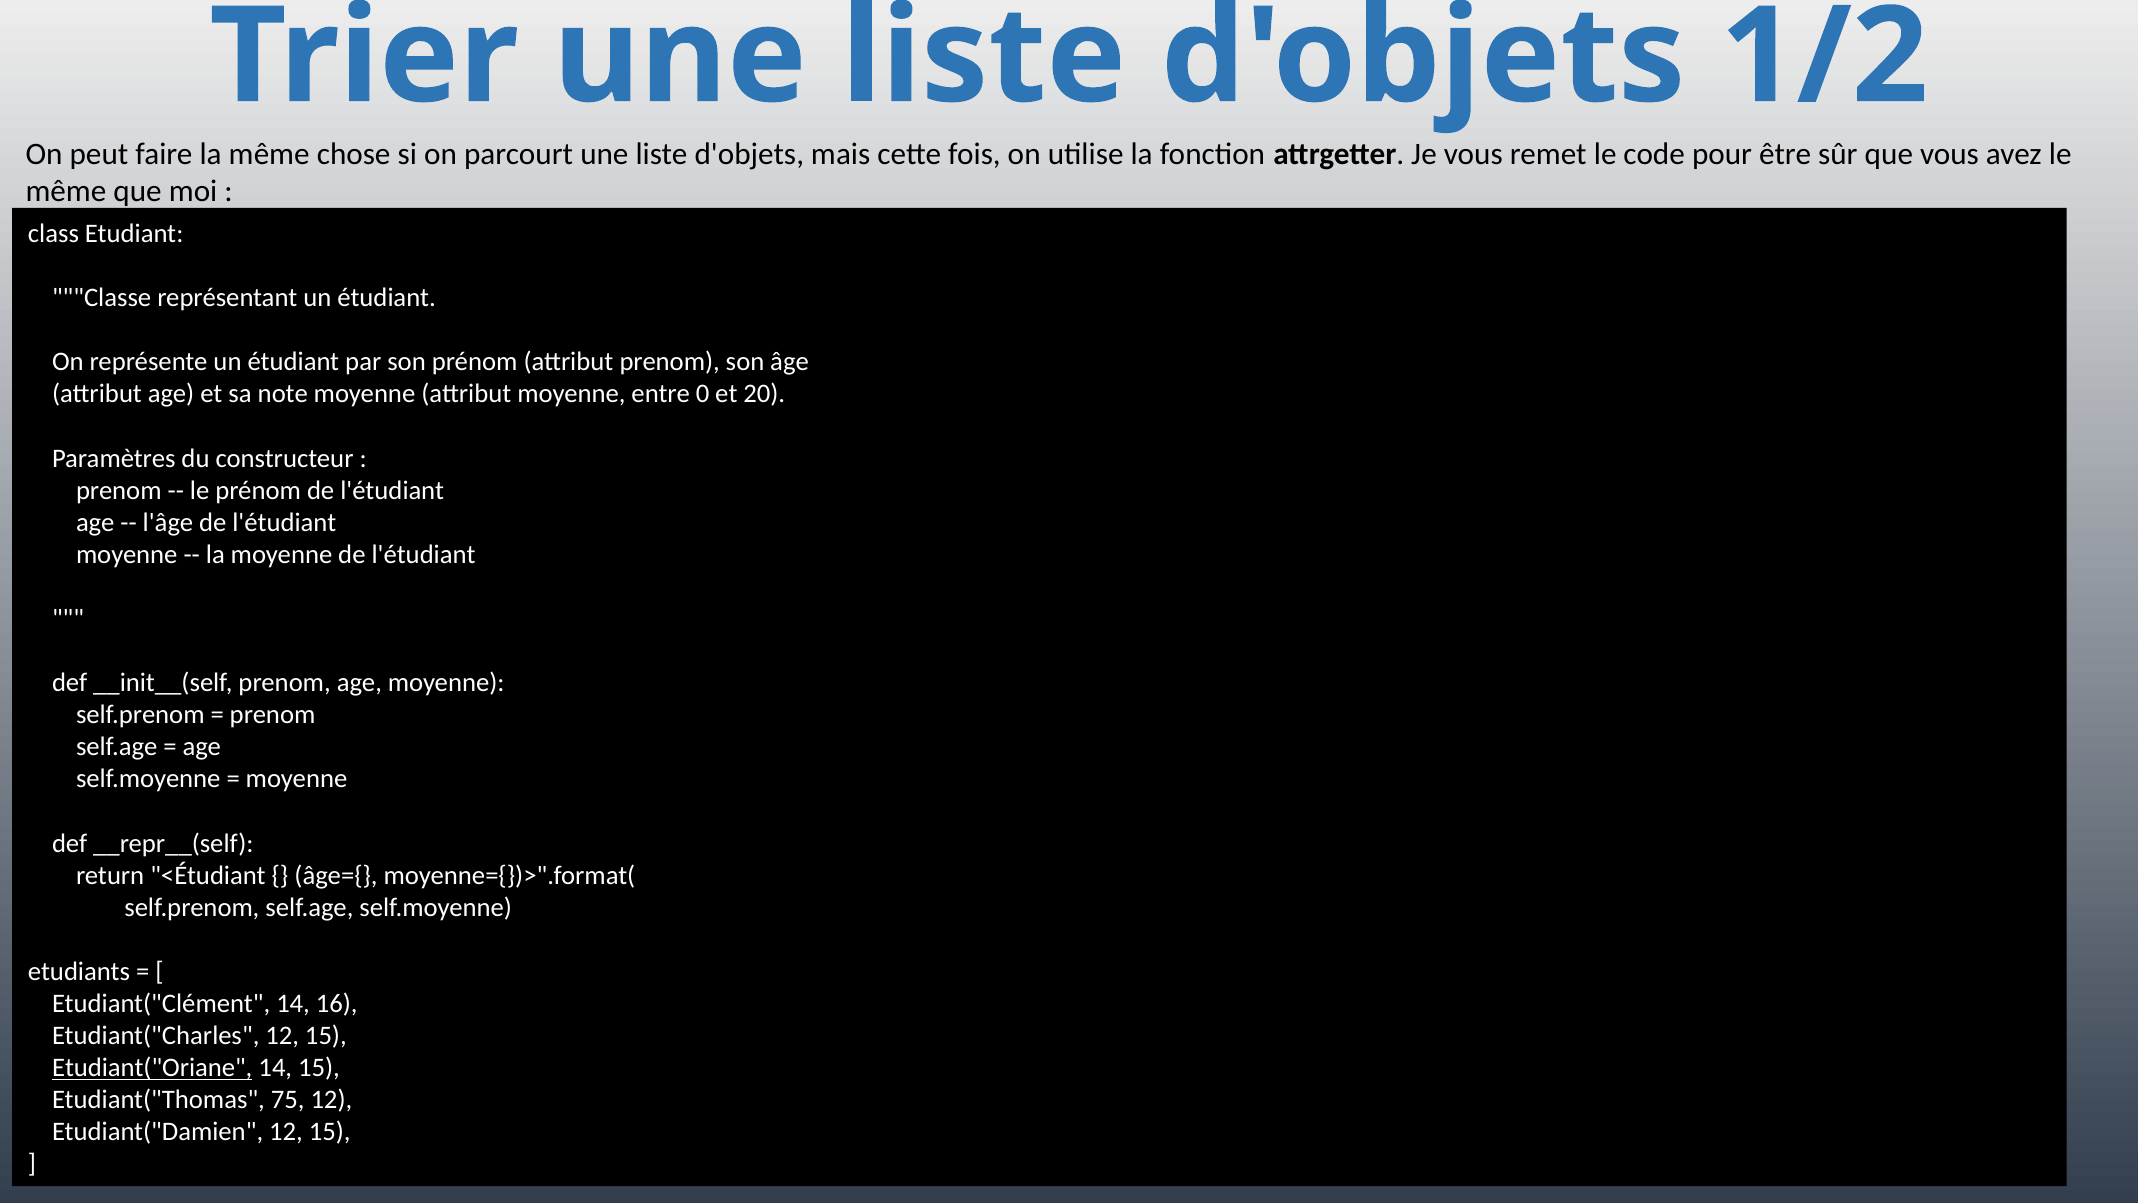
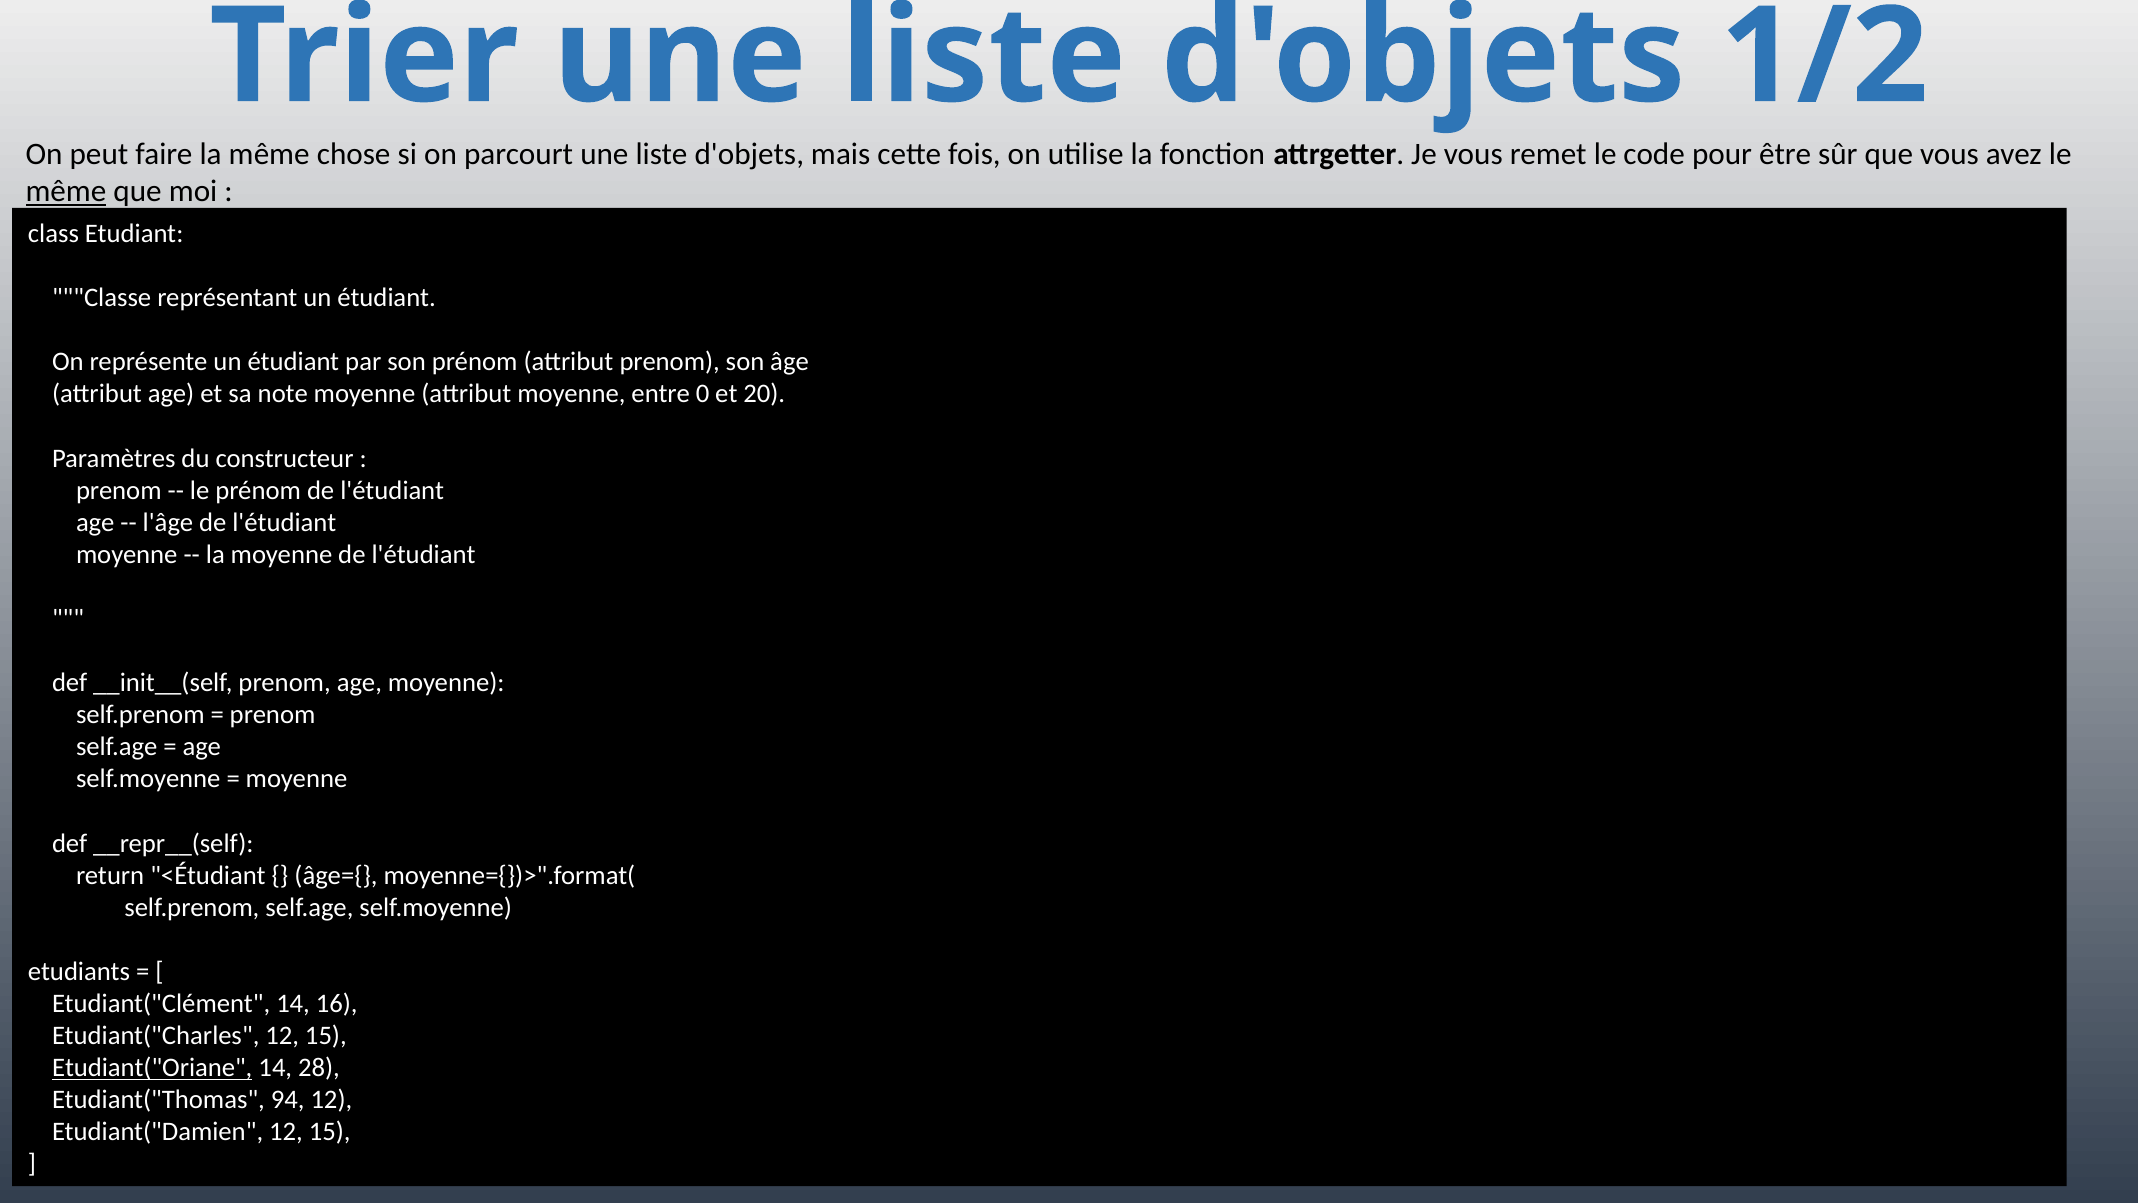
même underline: none -> present (66, 191)
14 15: 15 -> 28 (319, 1067)
75: 75 -> 94 (288, 1100)
